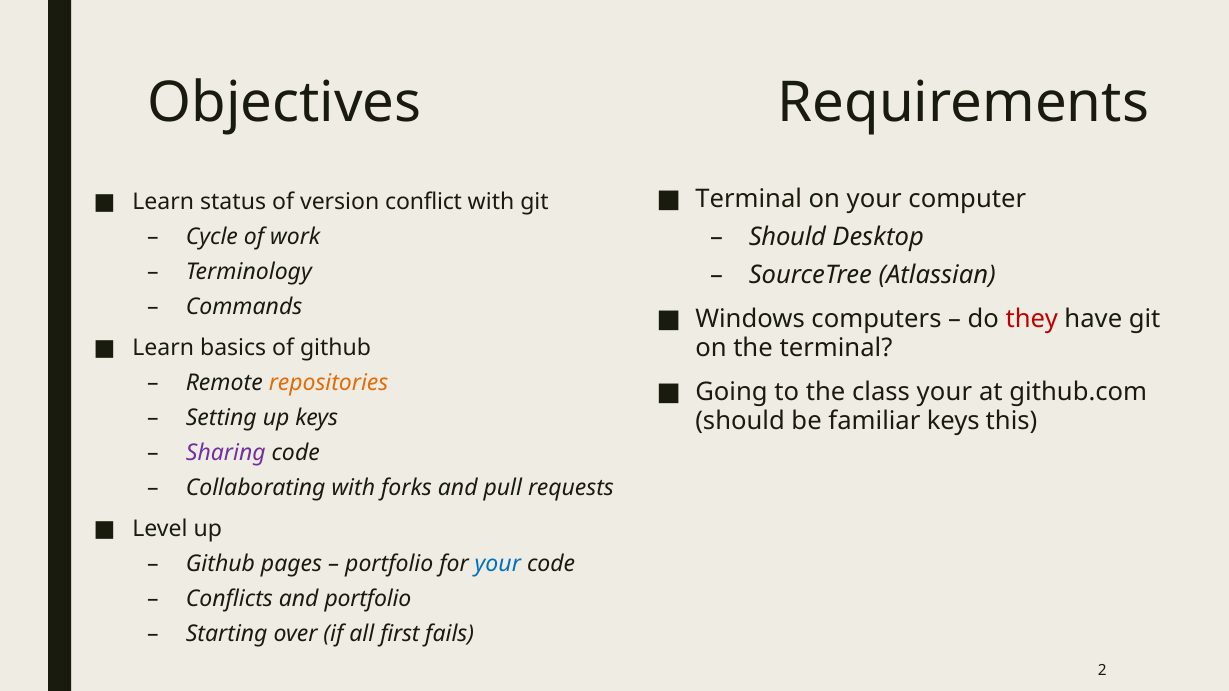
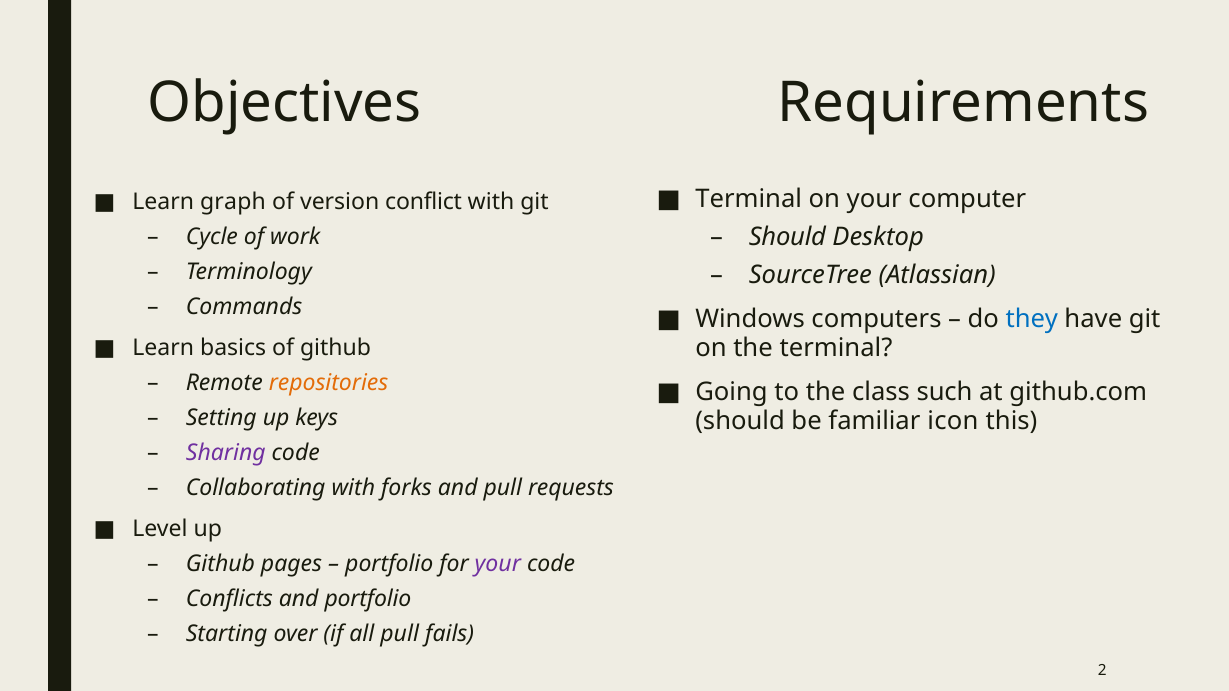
status: status -> graph (233, 202)
they colour: red -> blue (1032, 319)
class your: your -> such (945, 392)
familiar keys: keys -> icon (953, 421)
your colour: blue -> purple (498, 564)
all first: first -> pull (400, 634)
